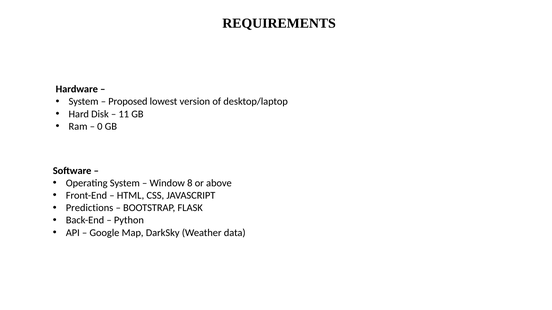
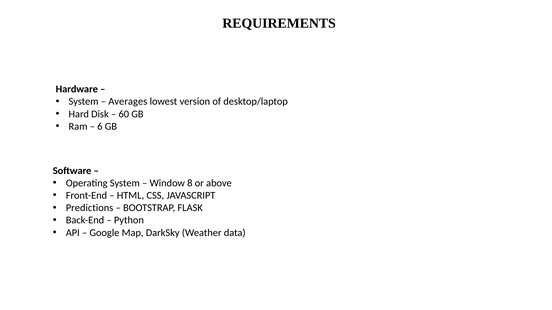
Proposed: Proposed -> Averages (128, 102)
11: 11 -> 60 (124, 114)
0: 0 -> 6 (100, 127)
